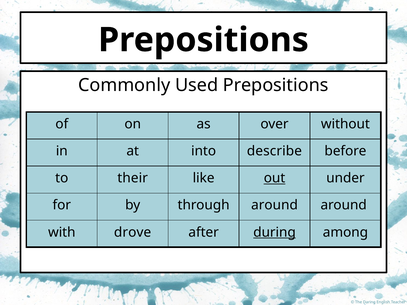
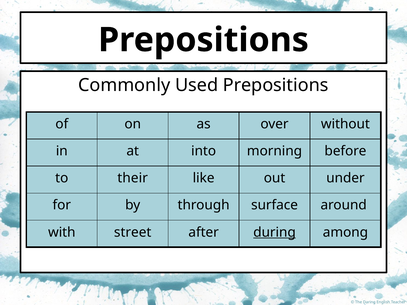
describe: describe -> morning (274, 151)
out underline: present -> none (275, 178)
through around: around -> surface (275, 205)
drove: drove -> street (133, 232)
